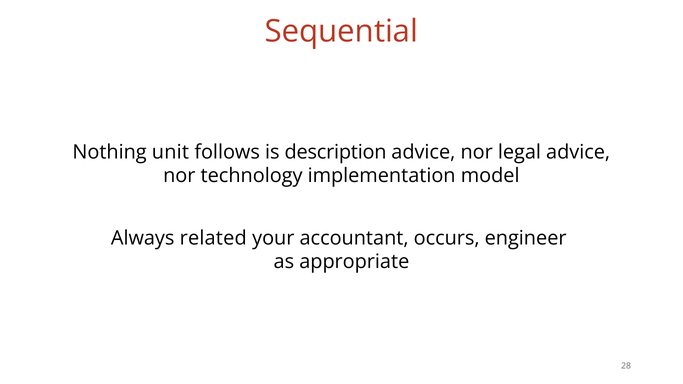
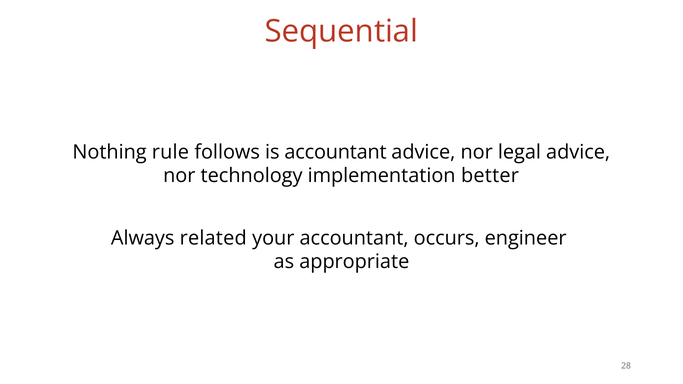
unit: unit -> rule (170, 152)
is description: description -> accountant (336, 152)
model: model -> better (490, 176)
